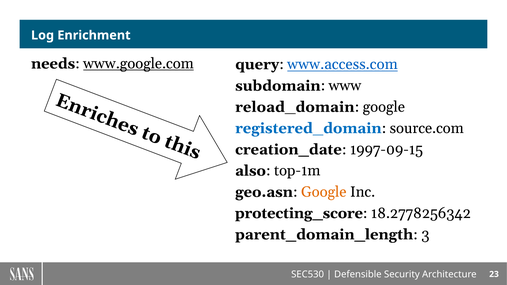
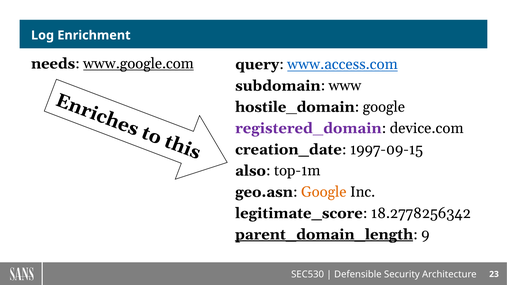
reload_domain: reload_domain -> hostile_domain (295, 107)
registered_domain colour: blue -> purple (308, 128)
source.com: source.com -> device.com (427, 128)
protecting_score: protecting_score -> legitimate_score (299, 213)
parent_domain_length underline: none -> present (324, 235)
3: 3 -> 9 (425, 235)
